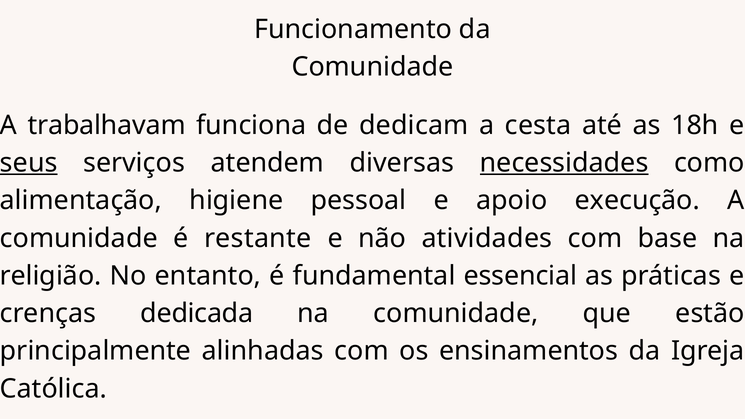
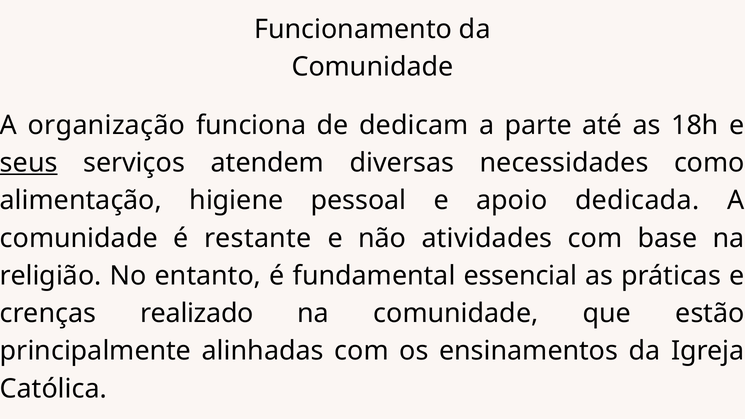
trabalhavam: trabalhavam -> organização (107, 125)
cesta: cesta -> parte (538, 125)
necessidades underline: present -> none (564, 163)
execução: execução -> dedicada (637, 201)
dedicada: dedicada -> realizado (197, 313)
